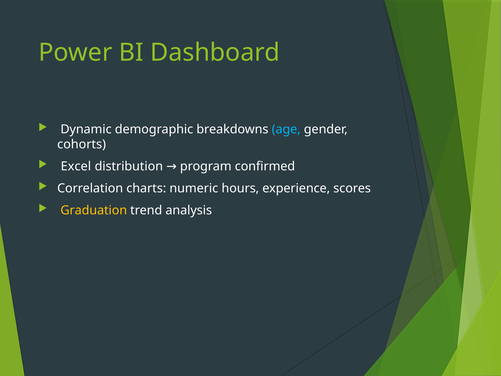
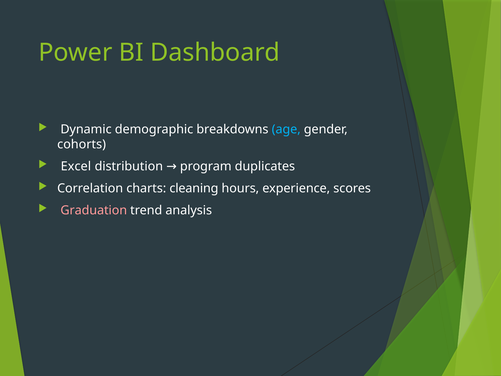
confirmed: confirmed -> duplicates (265, 166)
numeric: numeric -> cleaning (194, 188)
Graduation colour: yellow -> pink (94, 210)
